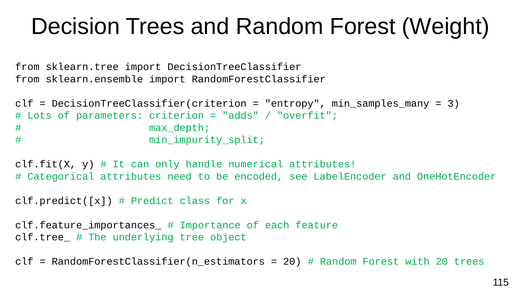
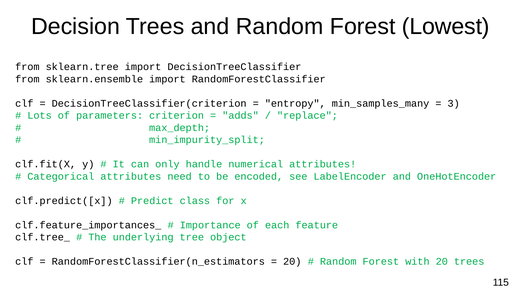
Weight: Weight -> Lowest (446, 26)
overfit: overfit -> replace (307, 116)
